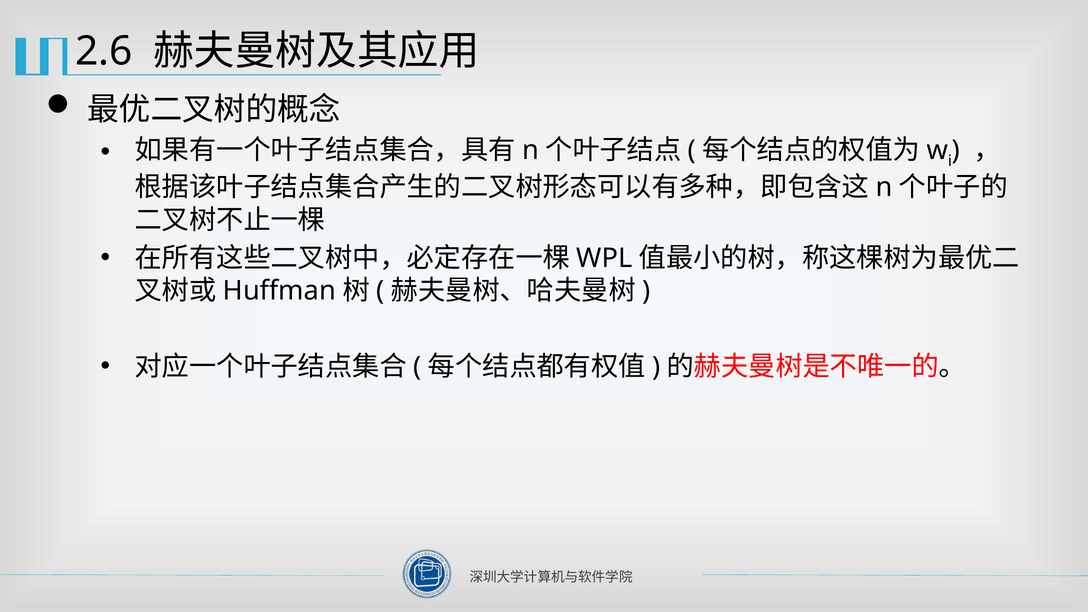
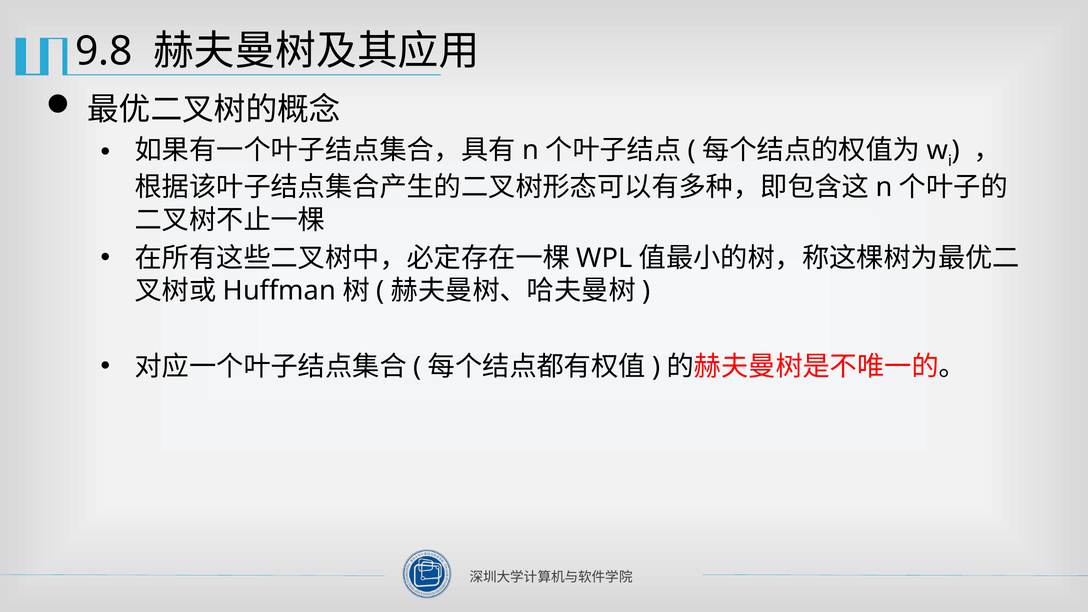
2.6: 2.6 -> 9.8 (104, 51)
